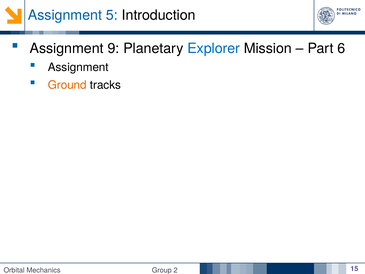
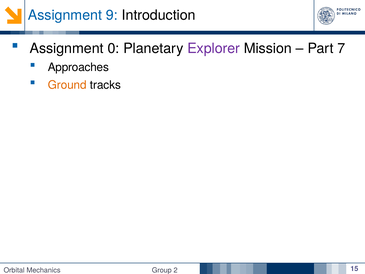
5: 5 -> 9 (112, 15)
9: 9 -> 0 (113, 48)
Explorer colour: blue -> purple (214, 48)
6: 6 -> 7 (341, 48)
Assignment: Assignment -> Approaches (78, 67)
